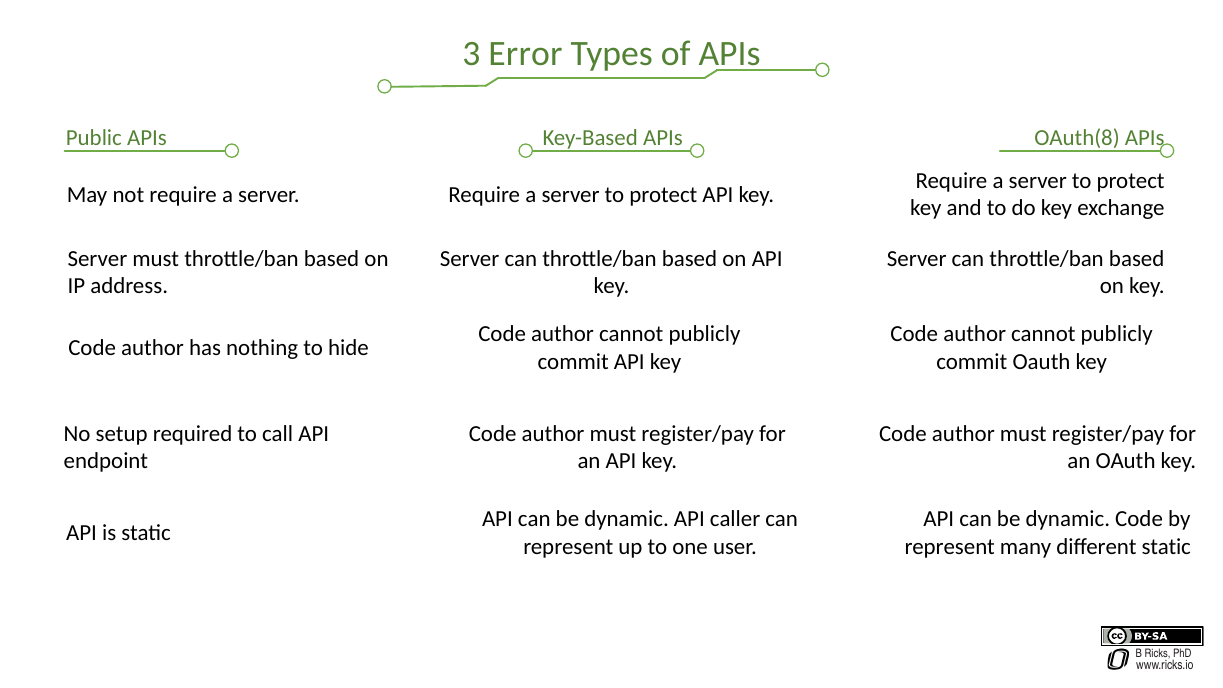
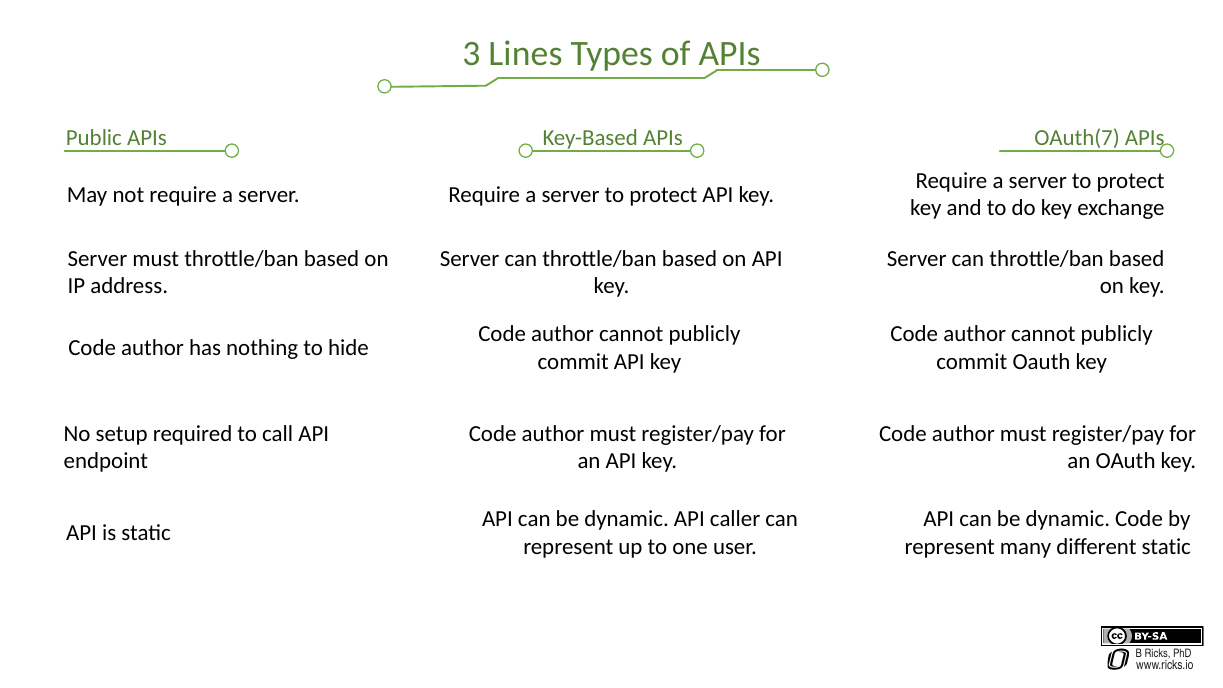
Error: Error -> Lines (525, 53)
OAuth(8: OAuth(8 -> OAuth(7 (1077, 138)
